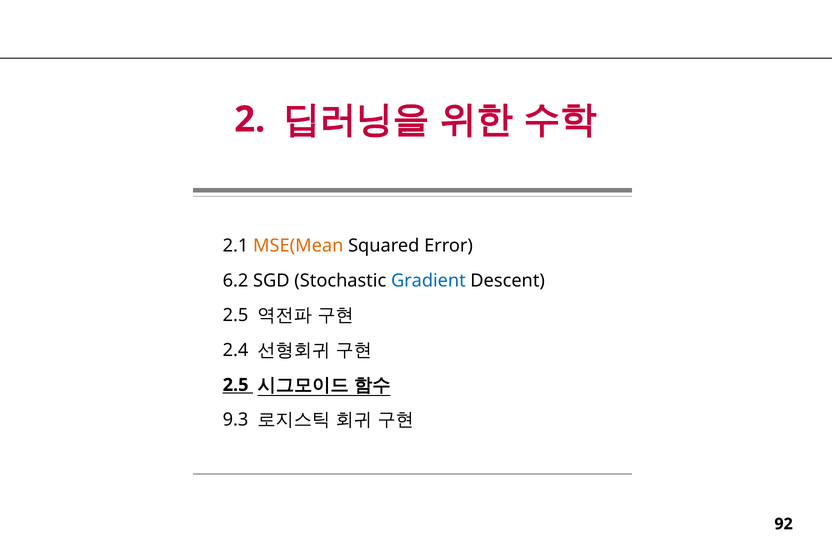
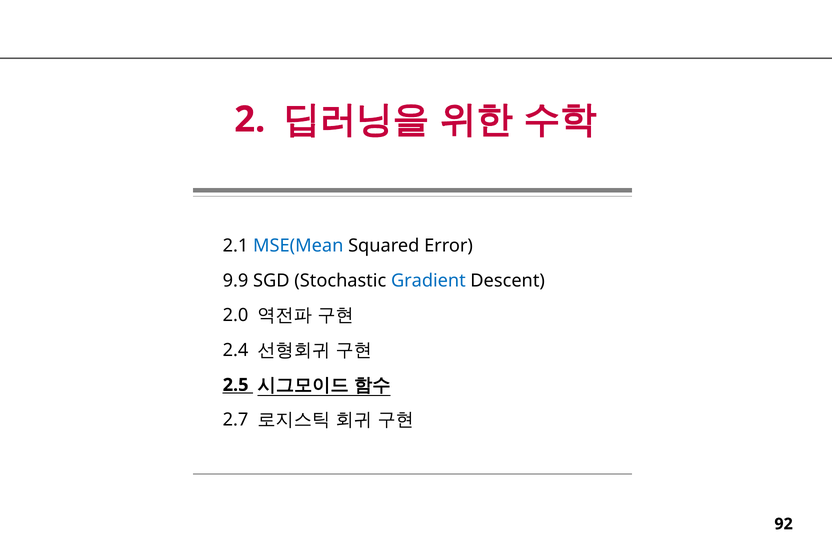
MSE(Mean colour: orange -> blue (298, 246)
6.2: 6.2 -> 9.9 (236, 281)
2.5: 2.5 -> 2.0 (236, 316)
9.3: 9.3 -> 2.7 (236, 420)
